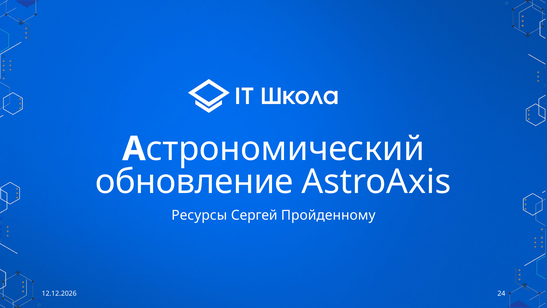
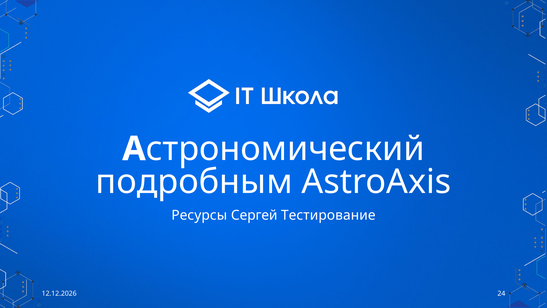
обновление: обновление -> подробным (194, 182)
Пройденному: Пройденному -> Тестирование (328, 215)
